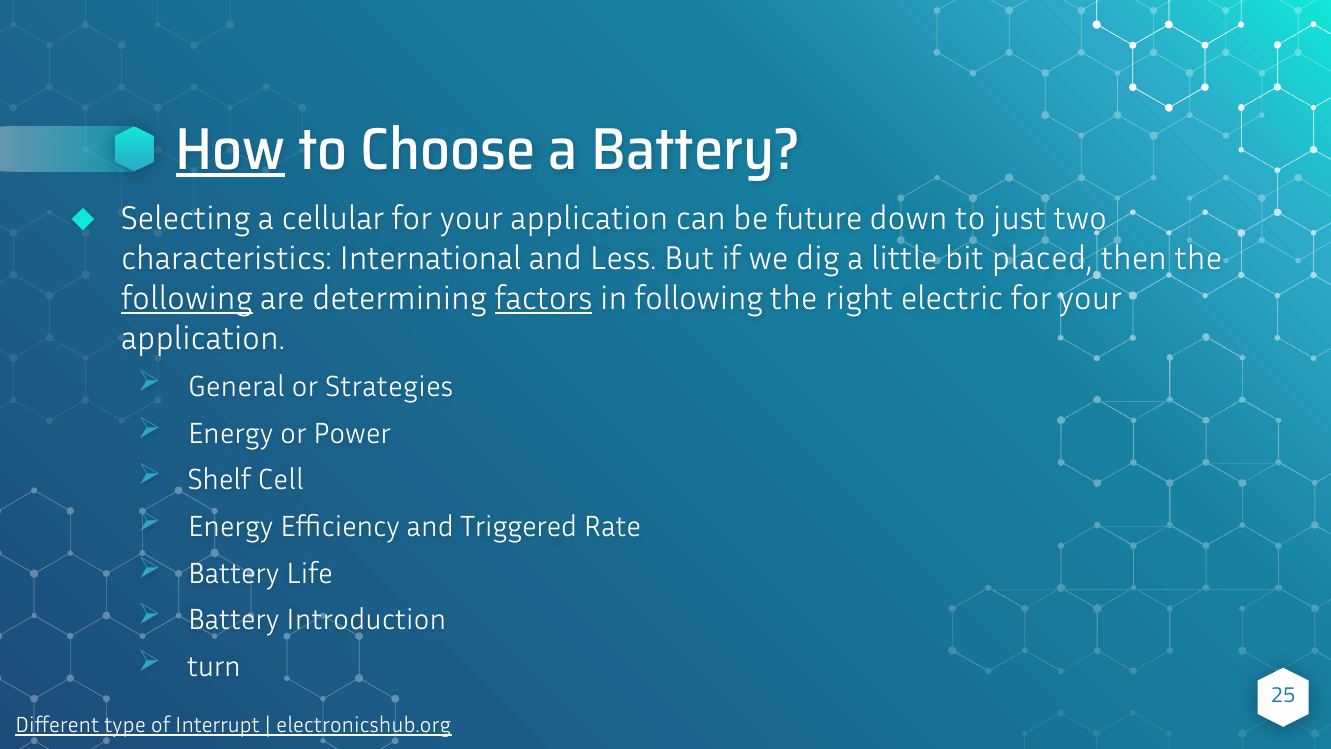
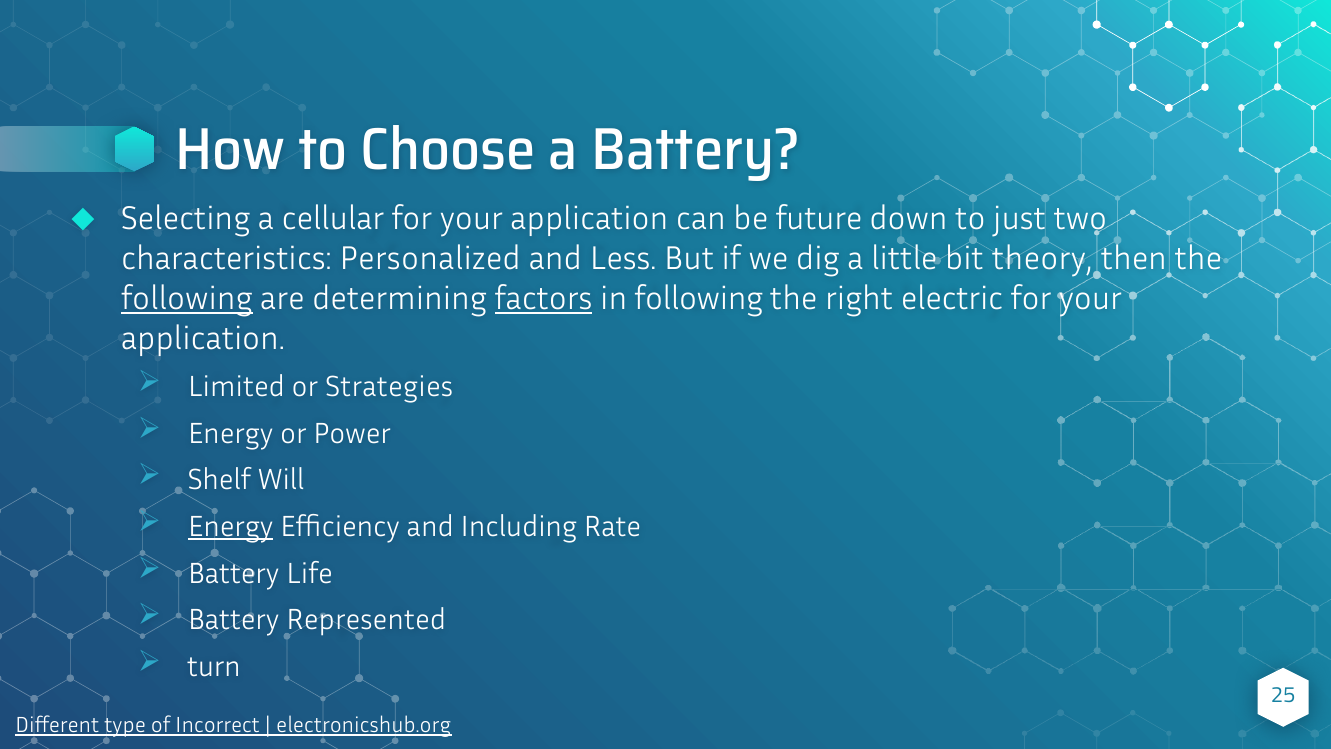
How underline: present -> none (231, 150)
International: International -> Personalized (430, 258)
placed: placed -> theory (1042, 258)
General: General -> Limited (236, 387)
Cell: Cell -> Will (281, 480)
Energy underline: none -> present (231, 526)
Triggered: Triggered -> Including (519, 526)
Introduction: Introduction -> Represented (366, 620)
Interrupt: Interrupt -> Incorrect (218, 725)
